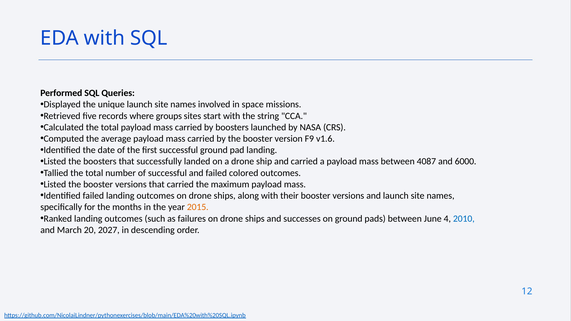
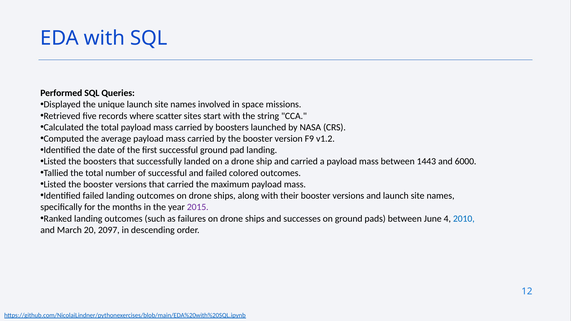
groups: groups -> scatter (169, 116)
v1.6: v1.6 -> v1.2 (325, 139)
4087: 4087 -> 1443 (426, 162)
2015 colour: orange -> purple (198, 207)
2027: 2027 -> 2097 (109, 230)
